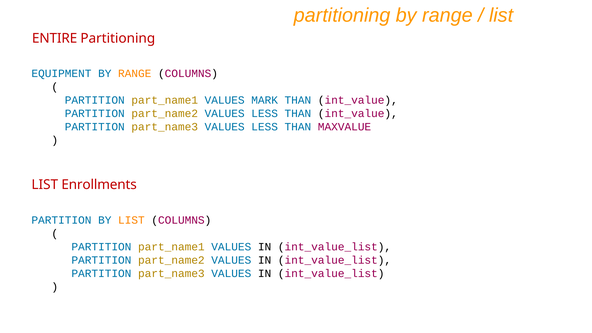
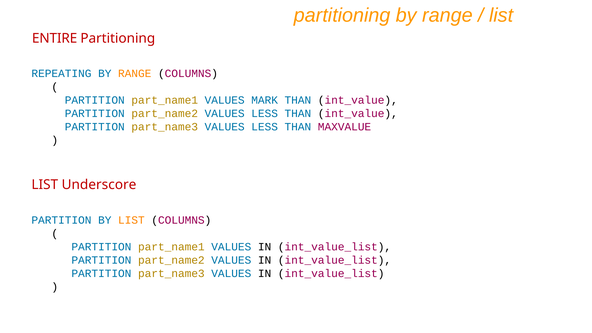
EQUIPMENT: EQUIPMENT -> REPEATING (61, 73)
Enrollments: Enrollments -> Underscore (99, 185)
